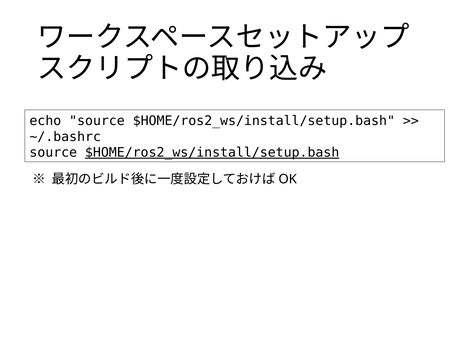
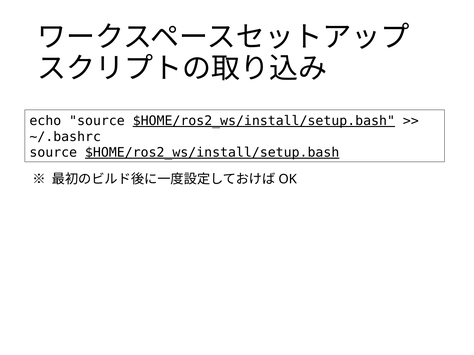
$HOME/ros2_ws/install/setup.bash underline: none -> present (264, 121)
